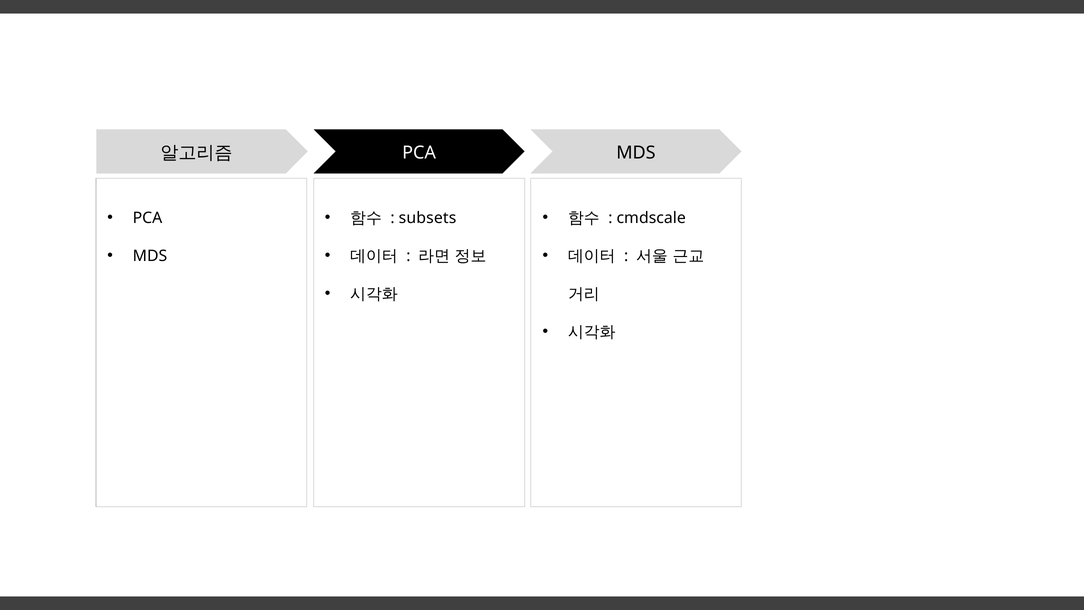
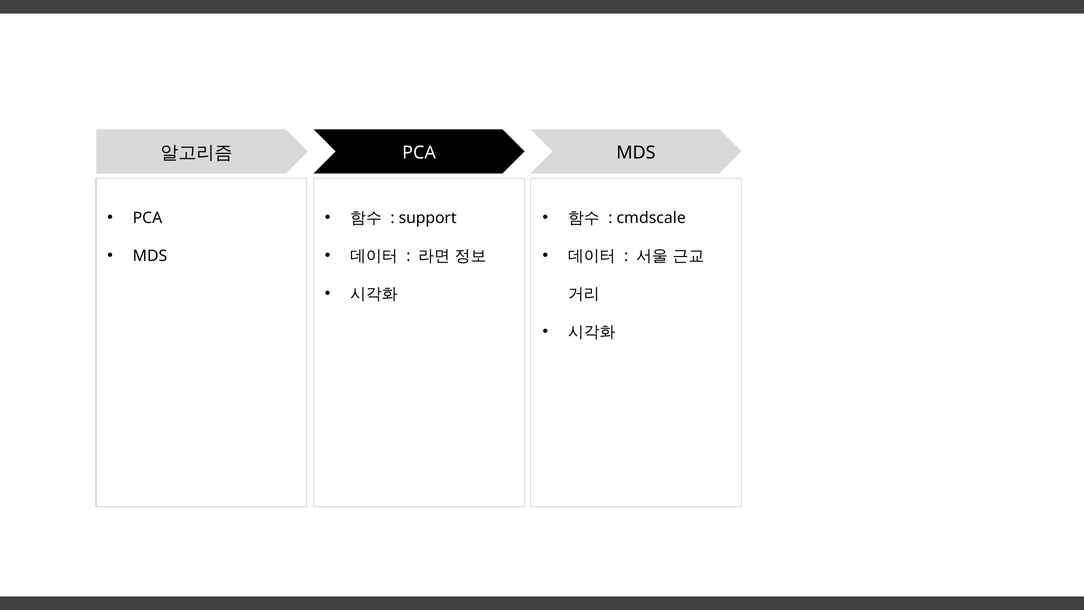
subsets: subsets -> support (428, 218)
